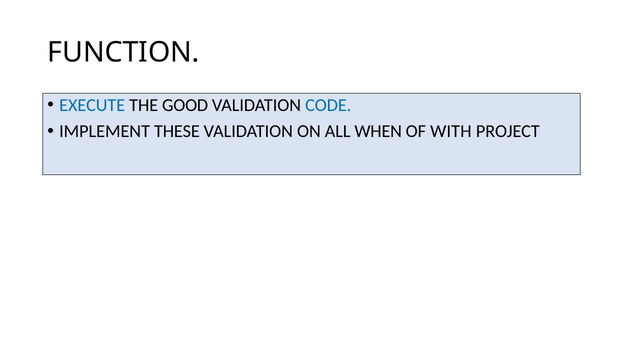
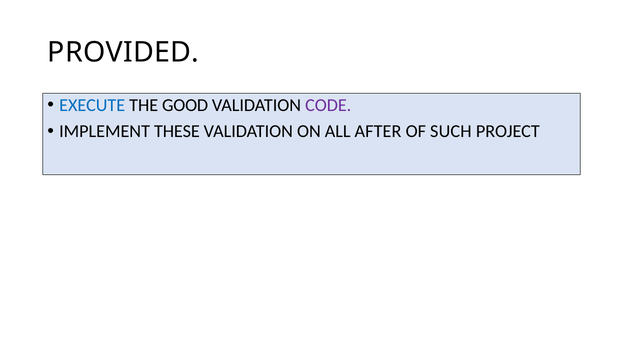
FUNCTION: FUNCTION -> PROVIDED (123, 52)
CODE colour: blue -> purple (328, 105)
WHEN: WHEN -> AFTER (378, 131)
WITH: WITH -> SUCH (451, 131)
